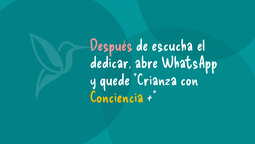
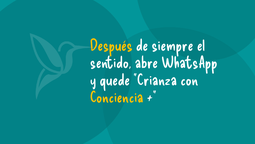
Después colour: pink -> yellow (111, 45)
escucha: escucha -> siempre (172, 45)
dedicar: dedicar -> sentido (111, 63)
